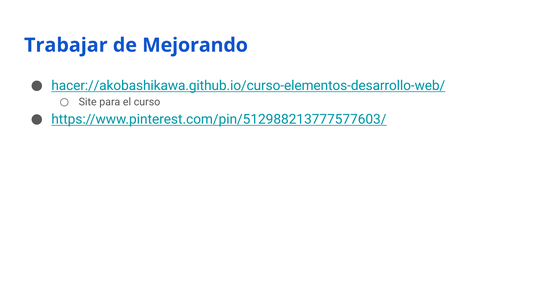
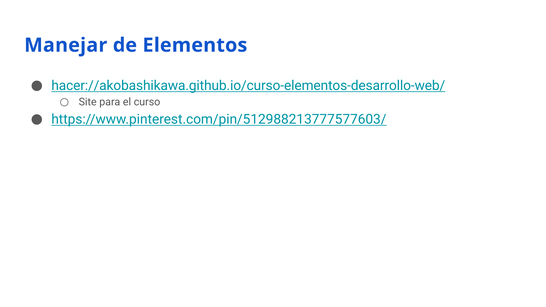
Trabajar: Trabajar -> Manejar (66, 45)
Mejorando: Mejorando -> Elementos (195, 45)
